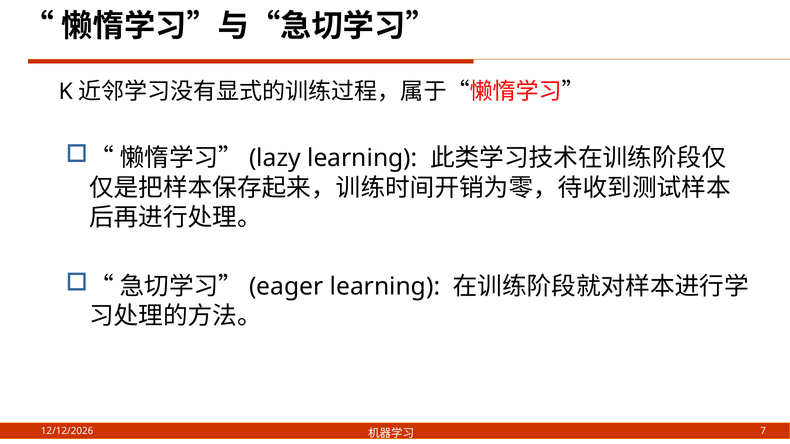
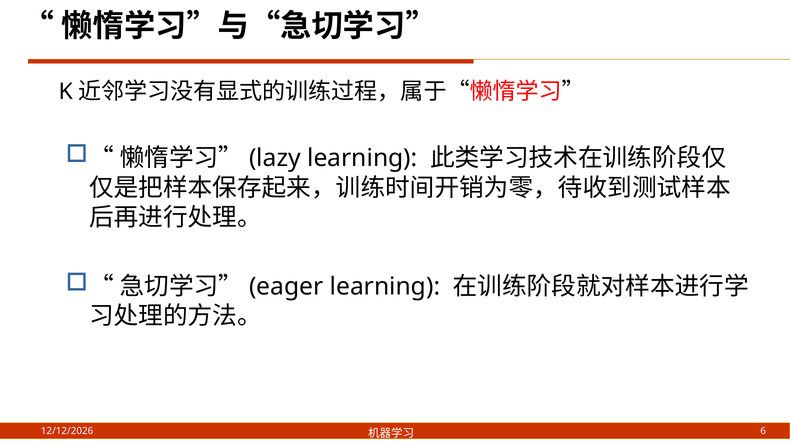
7: 7 -> 6 (763, 431)
